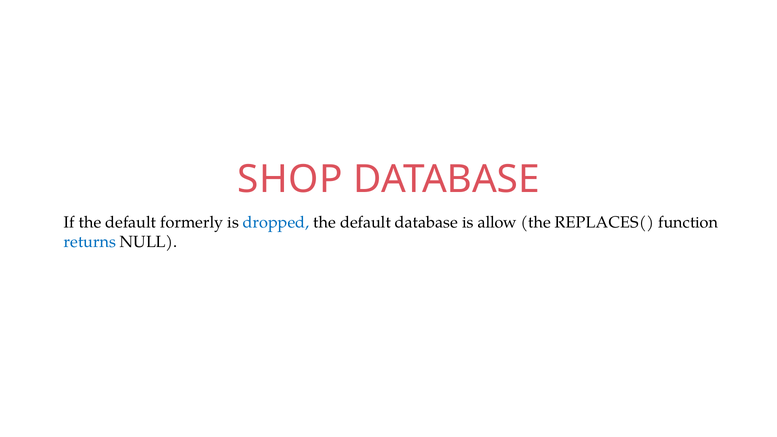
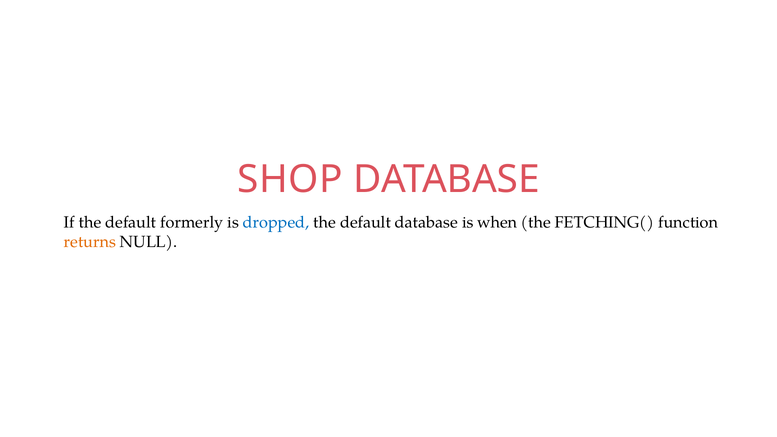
allow: allow -> when (497, 223)
REPLACES(: REPLACES( -> FETCHING( (605, 223)
returns colour: blue -> orange (90, 242)
